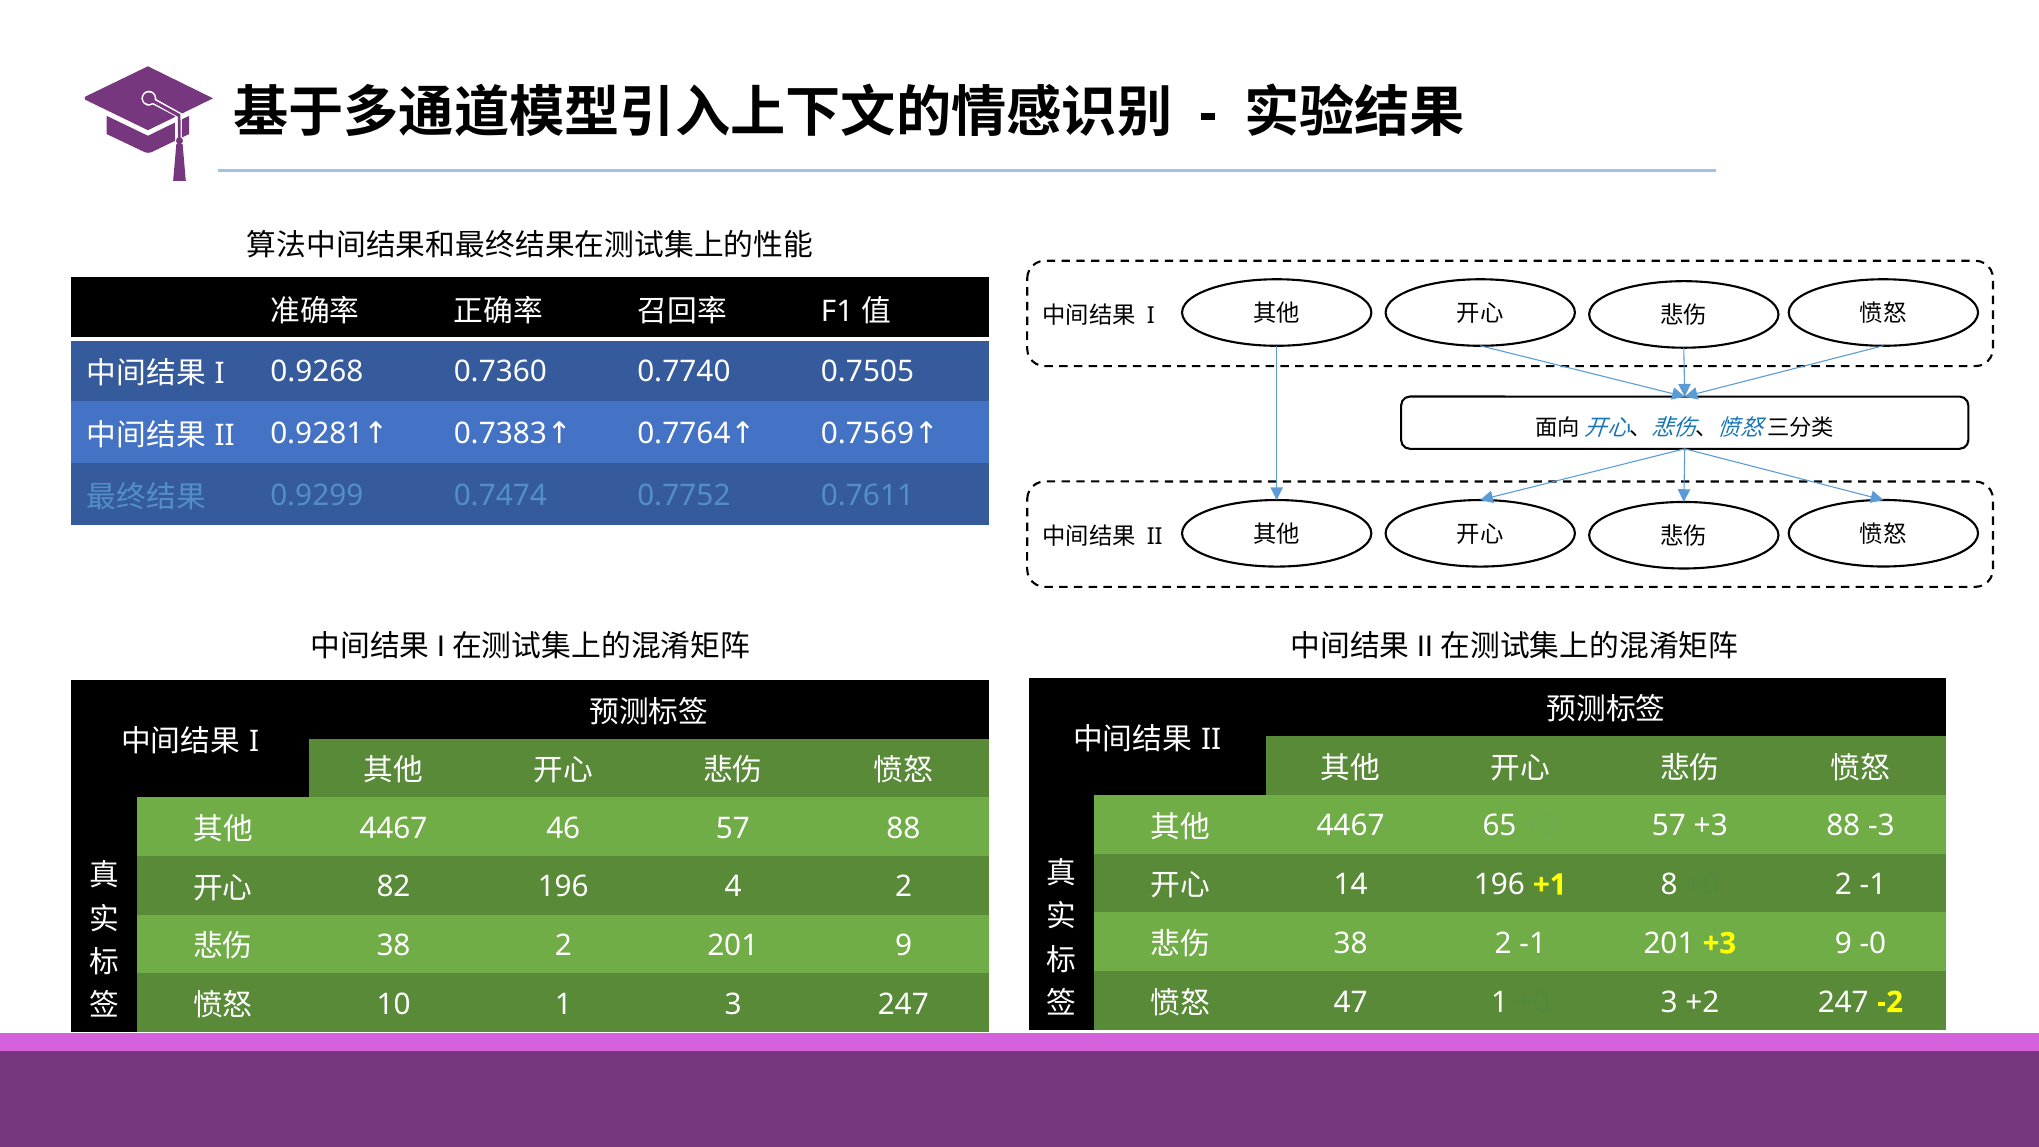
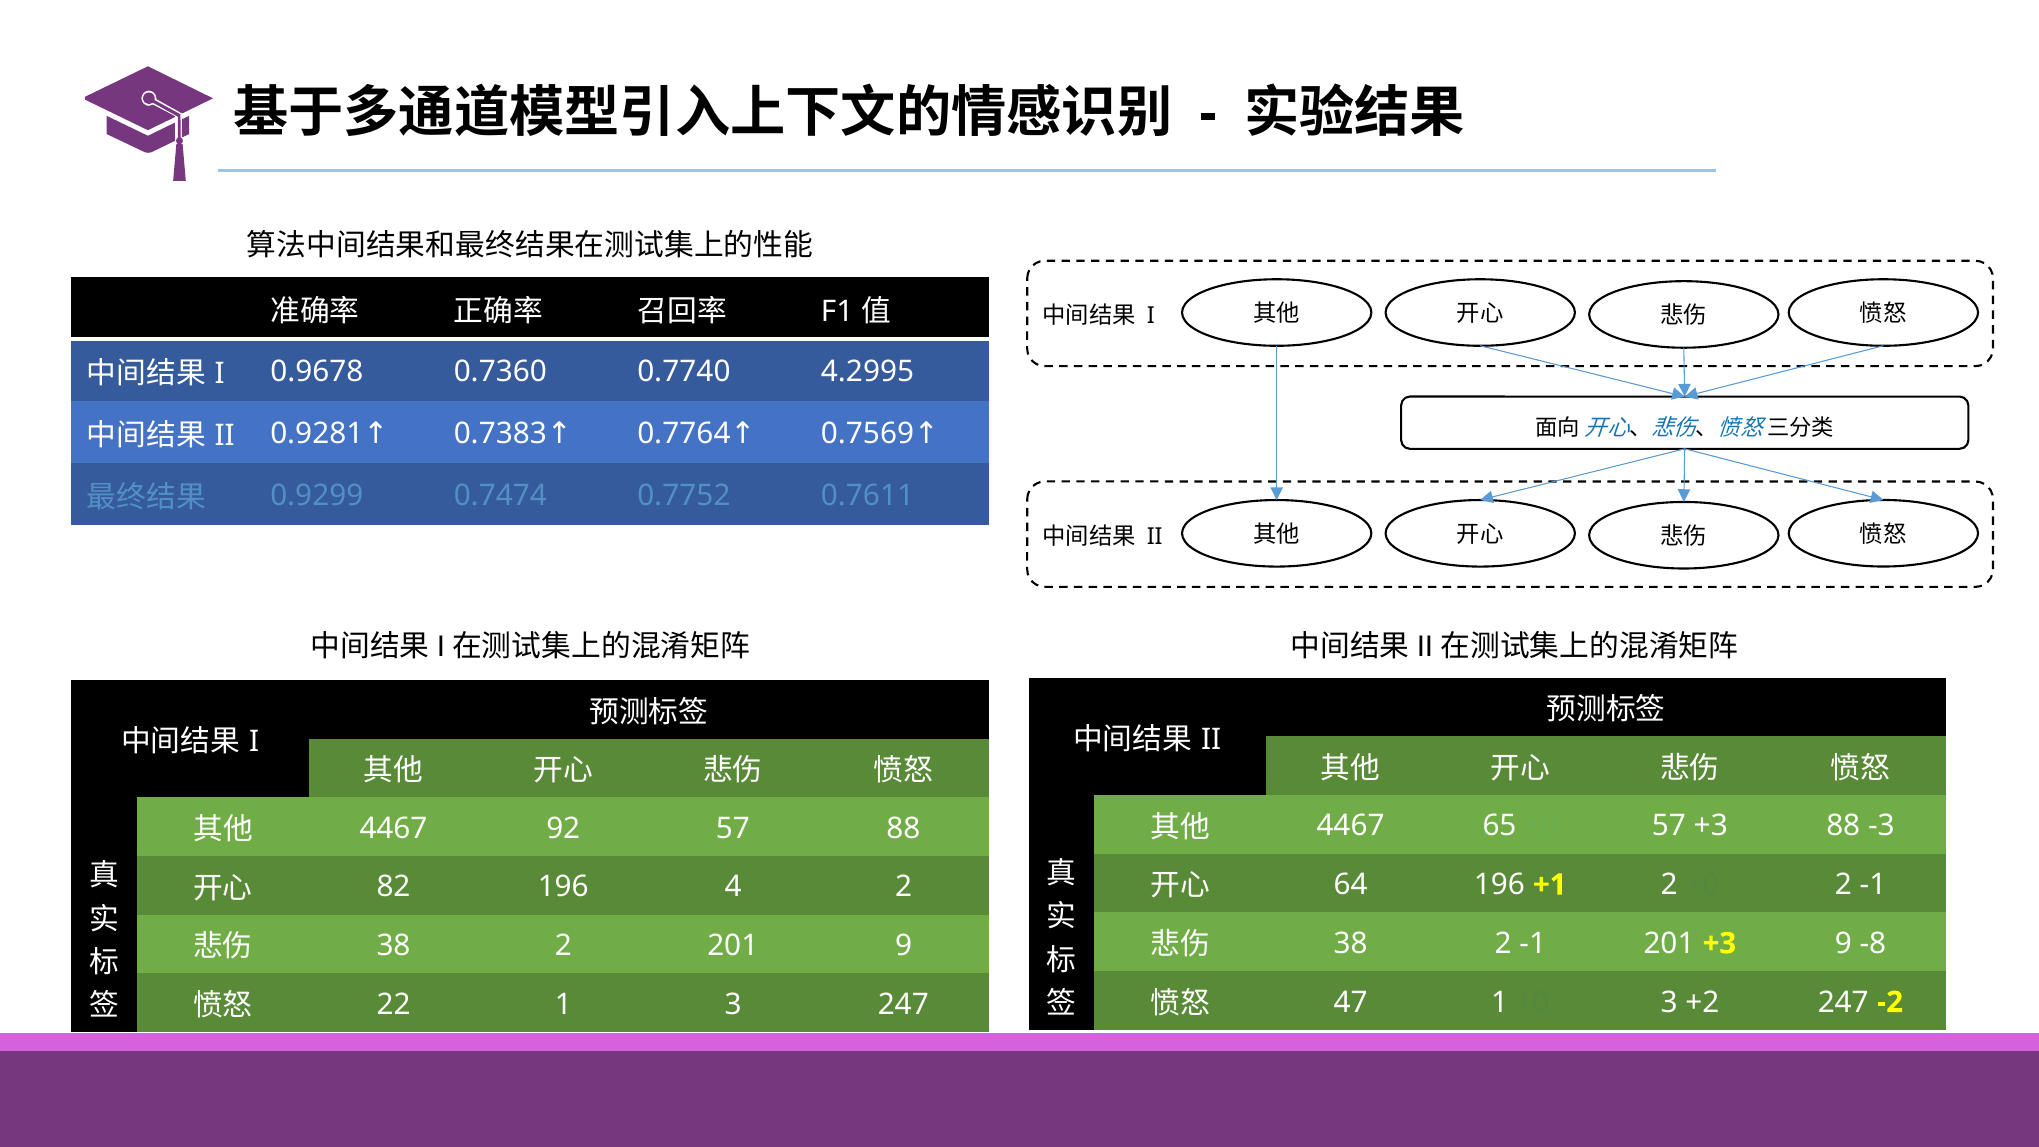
0.9268: 0.9268 -> 0.9678 (317, 372)
0.7505: 0.7505 -> 4.2995 (868, 372)
46: 46 -> 92 (563, 828)
14: 14 -> 64 (1351, 885)
+1 8: 8 -> 2 (1669, 885)
-0: -0 -> -8 (1873, 943)
10: 10 -> 22 (394, 1004)
